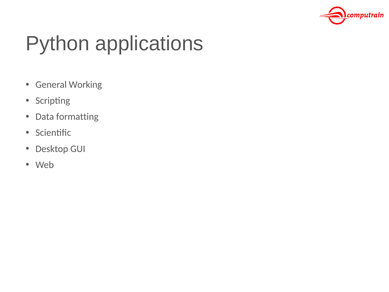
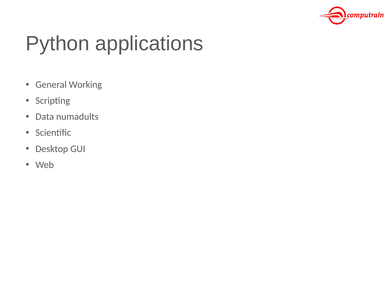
formatting: formatting -> numadults (77, 117)
